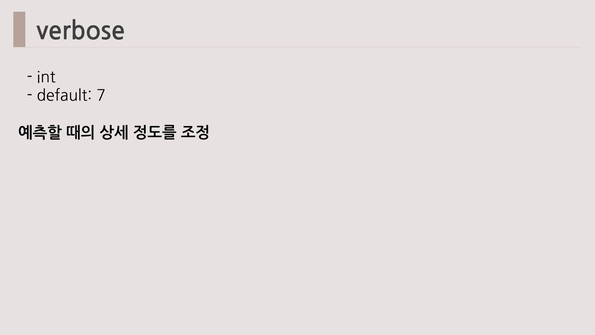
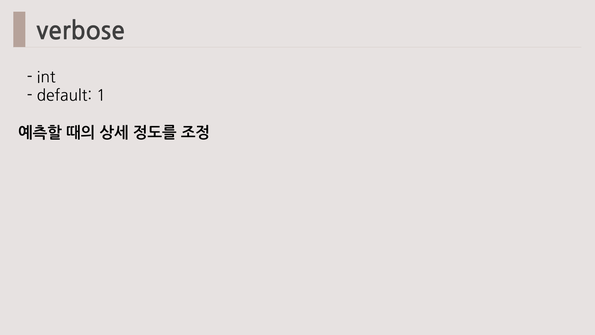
7: 7 -> 1 (101, 96)
